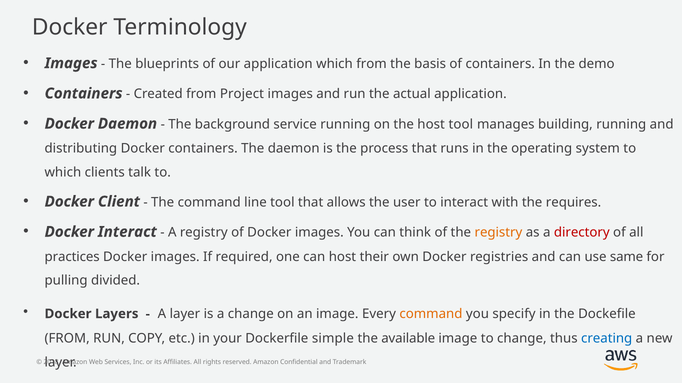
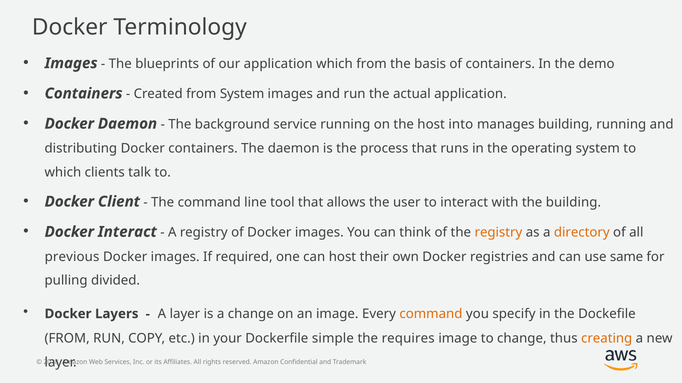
from Project: Project -> System (242, 94)
host tool: tool -> into (461, 125)
the requires: requires -> building (573, 203)
directory colour: red -> orange (582, 233)
practices: practices -> previous (72, 257)
available: available -> requires (408, 339)
creating colour: blue -> orange (607, 339)
